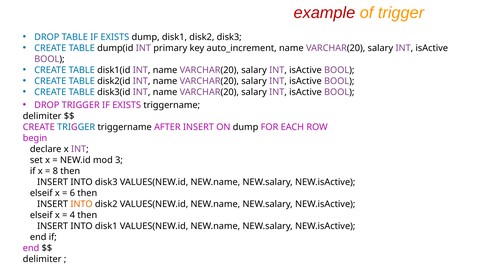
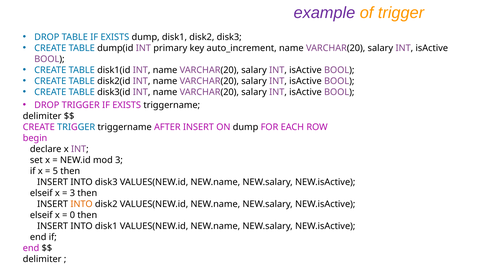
example colour: red -> purple (324, 13)
8: 8 -> 5 (55, 171)
6: 6 -> 3 (72, 193)
4: 4 -> 0 (72, 215)
